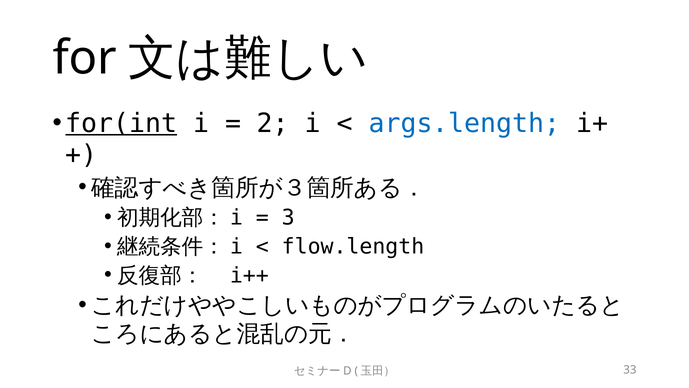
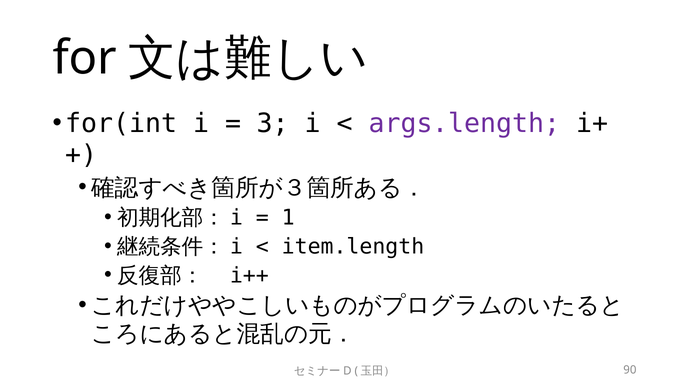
for(int underline: present -> none (121, 123)
2: 2 -> 3 (273, 123)
args.length colour: blue -> purple (464, 123)
3: 3 -> 1 (288, 218)
flow.length: flow.length -> item.length (353, 246)
33: 33 -> 90 (630, 369)
